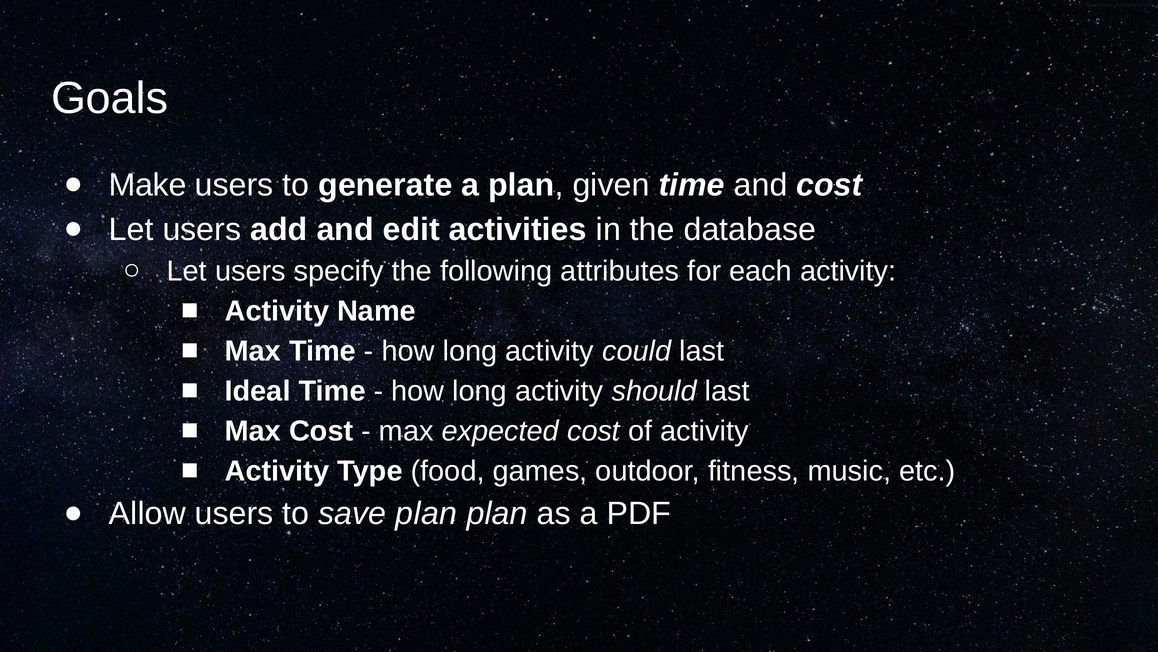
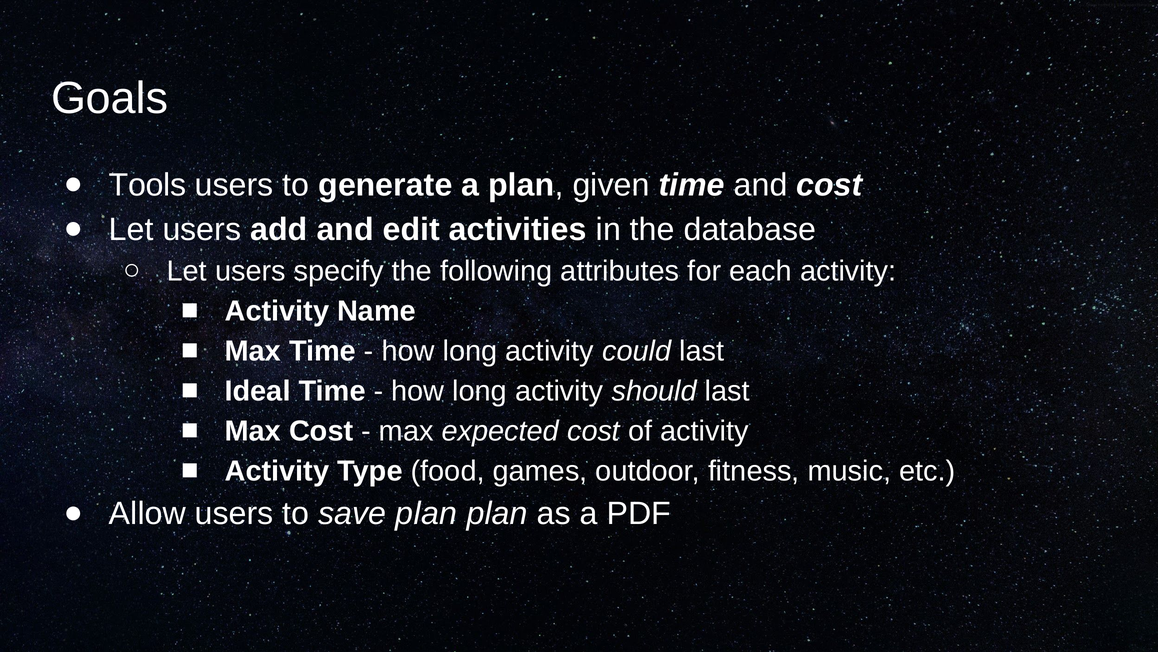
Make: Make -> Tools (148, 185)
